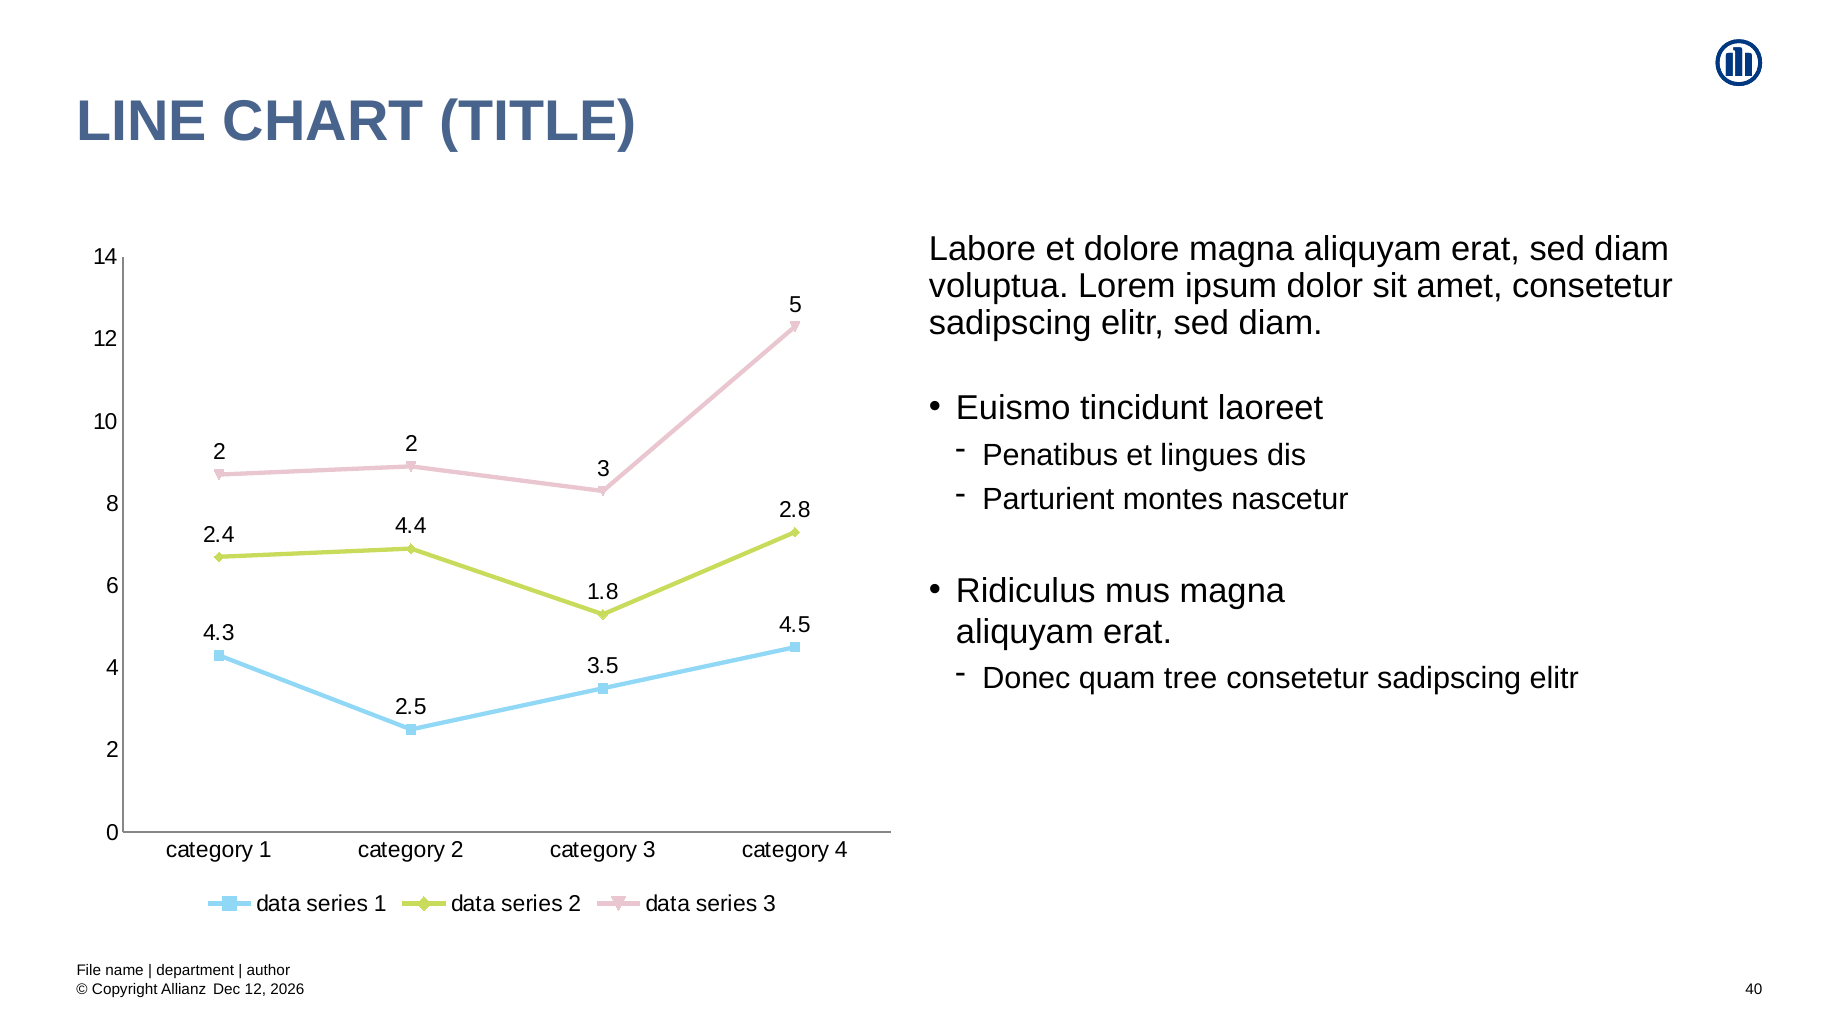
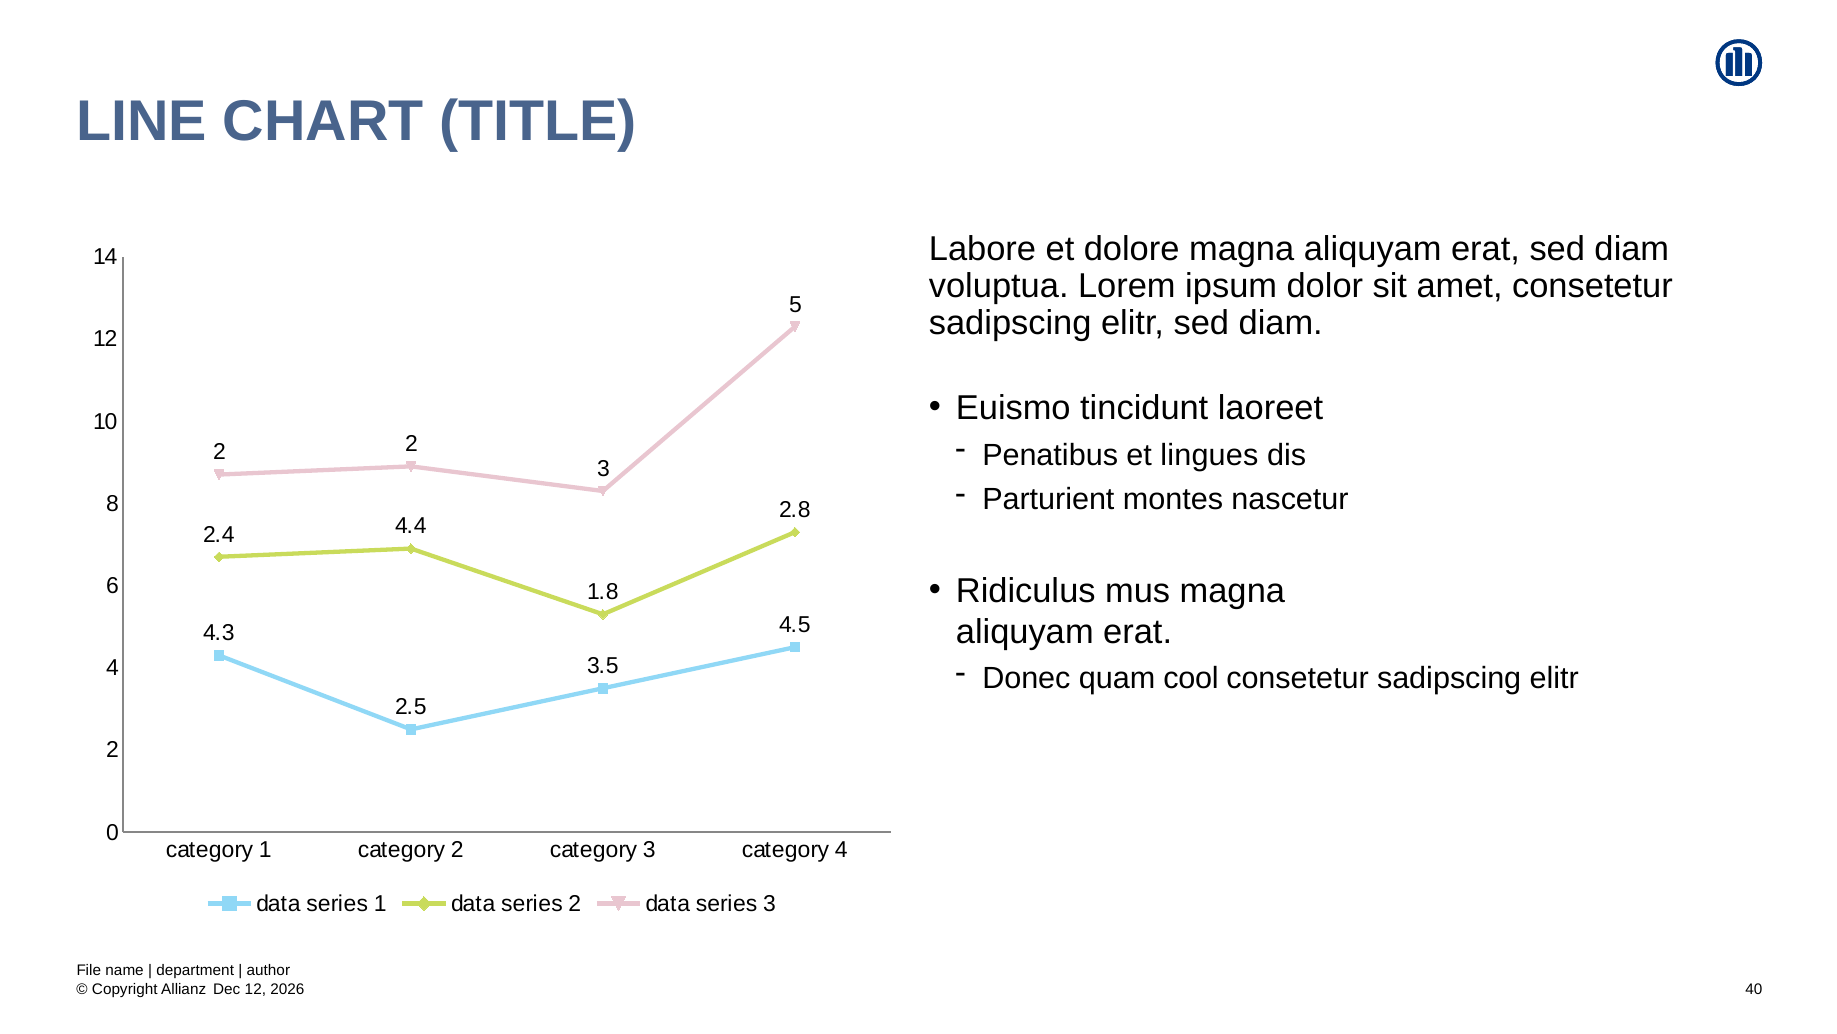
tree: tree -> cool (1191, 678)
